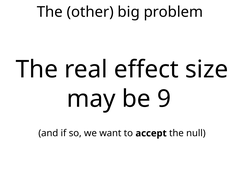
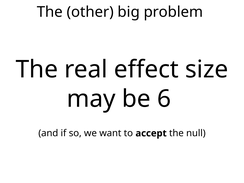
9: 9 -> 6 (164, 99)
